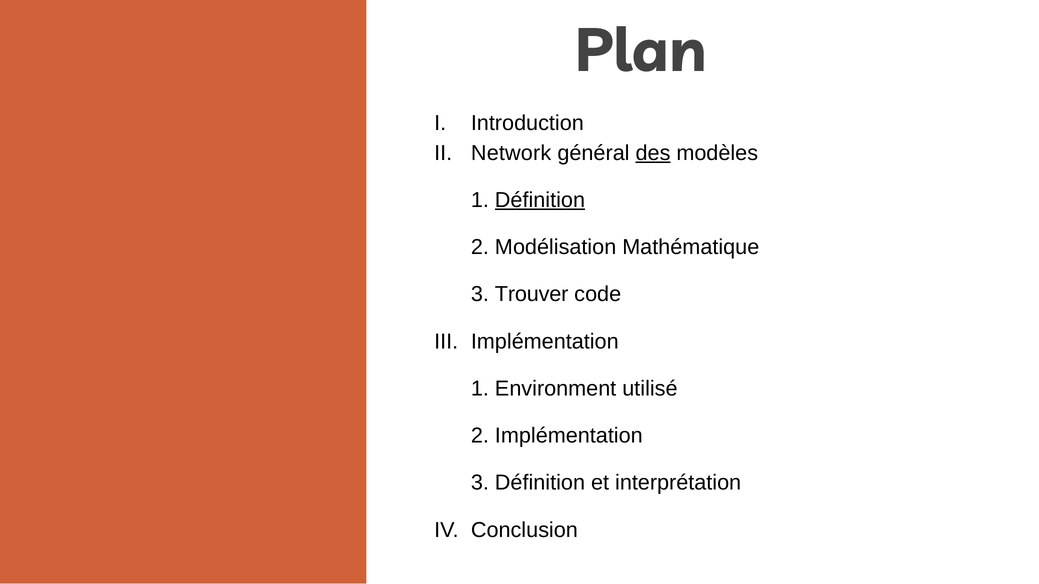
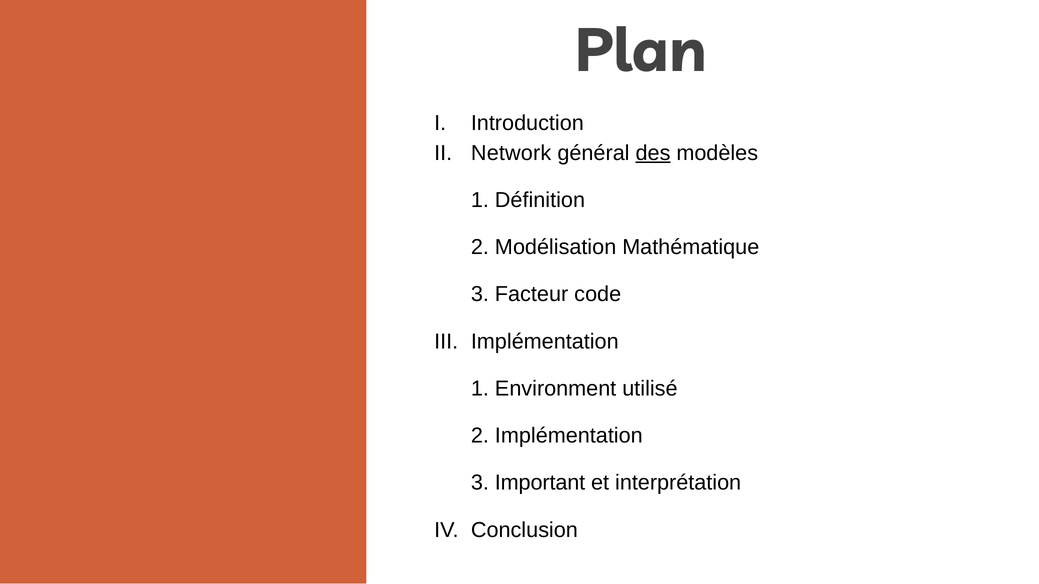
Définition underline: present -> none (540, 200)
Trouver: Trouver -> Facteur (532, 295)
3 Définition: Définition -> Important (540, 483)
